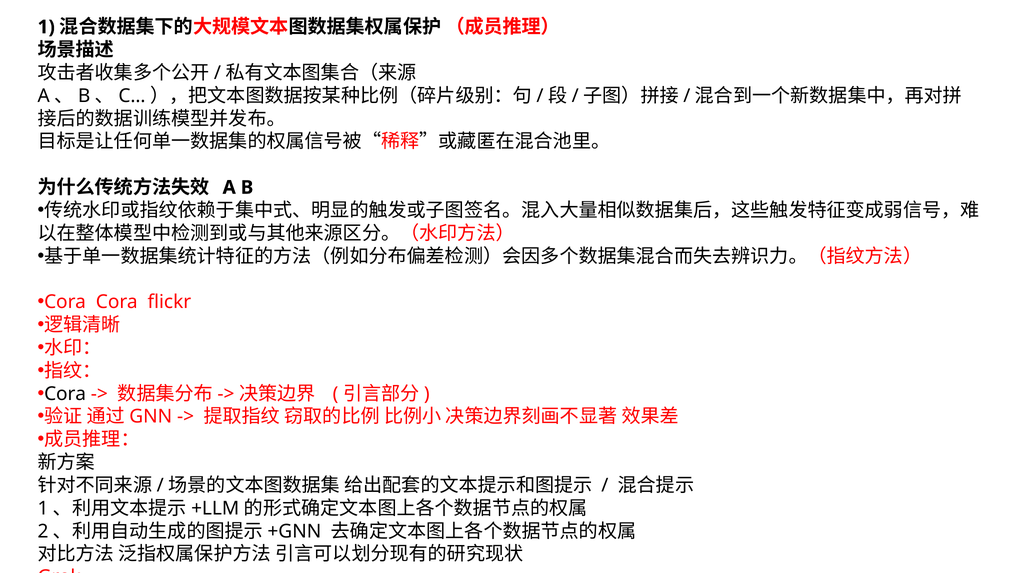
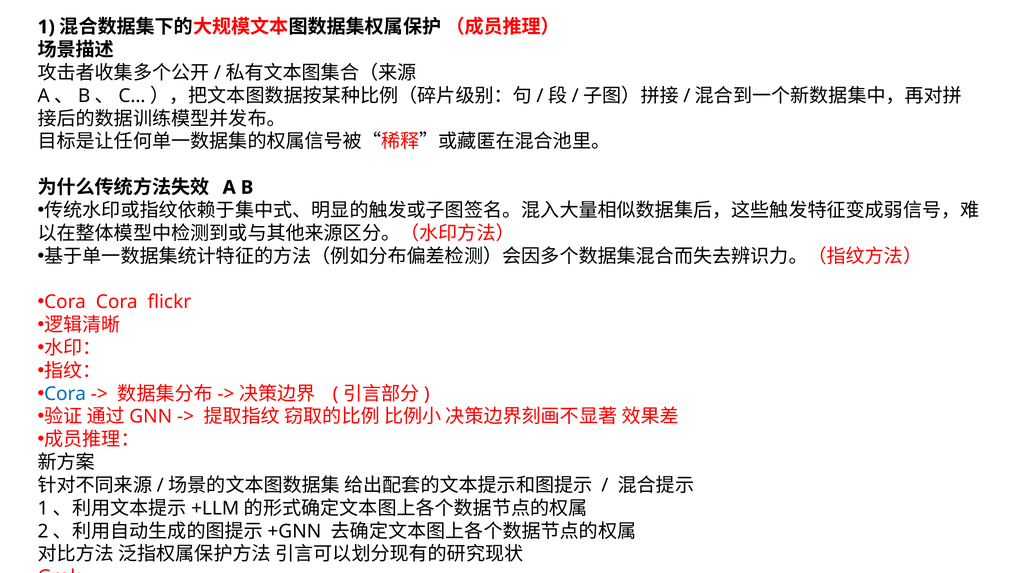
Cora colour: black -> blue (65, 393)
